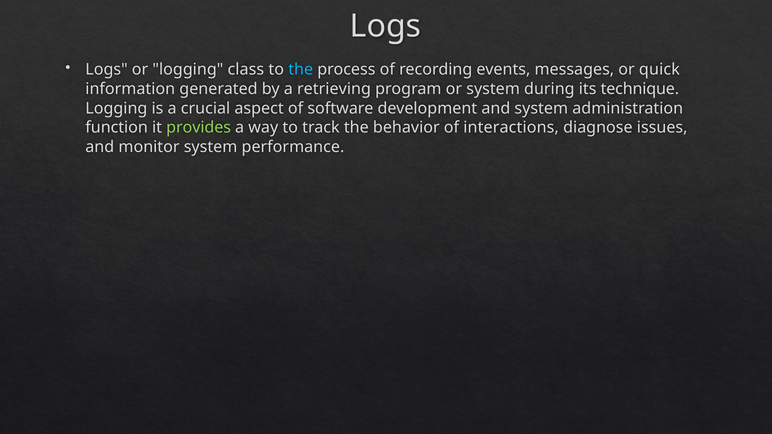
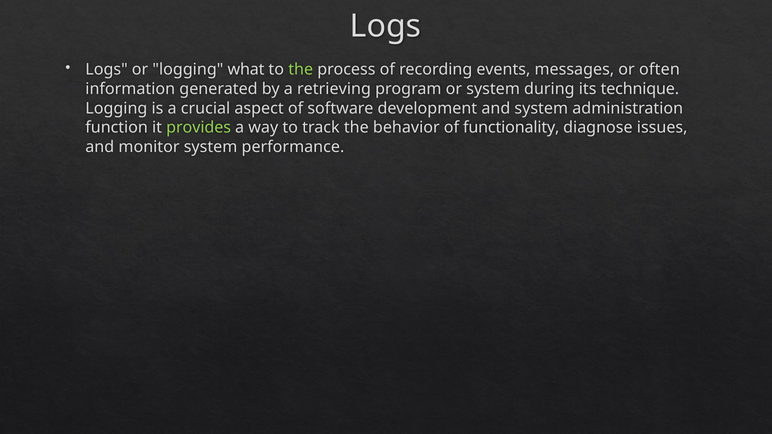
class: class -> what (246, 70)
the colour: light blue -> light green (301, 70)
quick: quick -> often (659, 70)
interactions: interactions -> functionality (511, 128)
